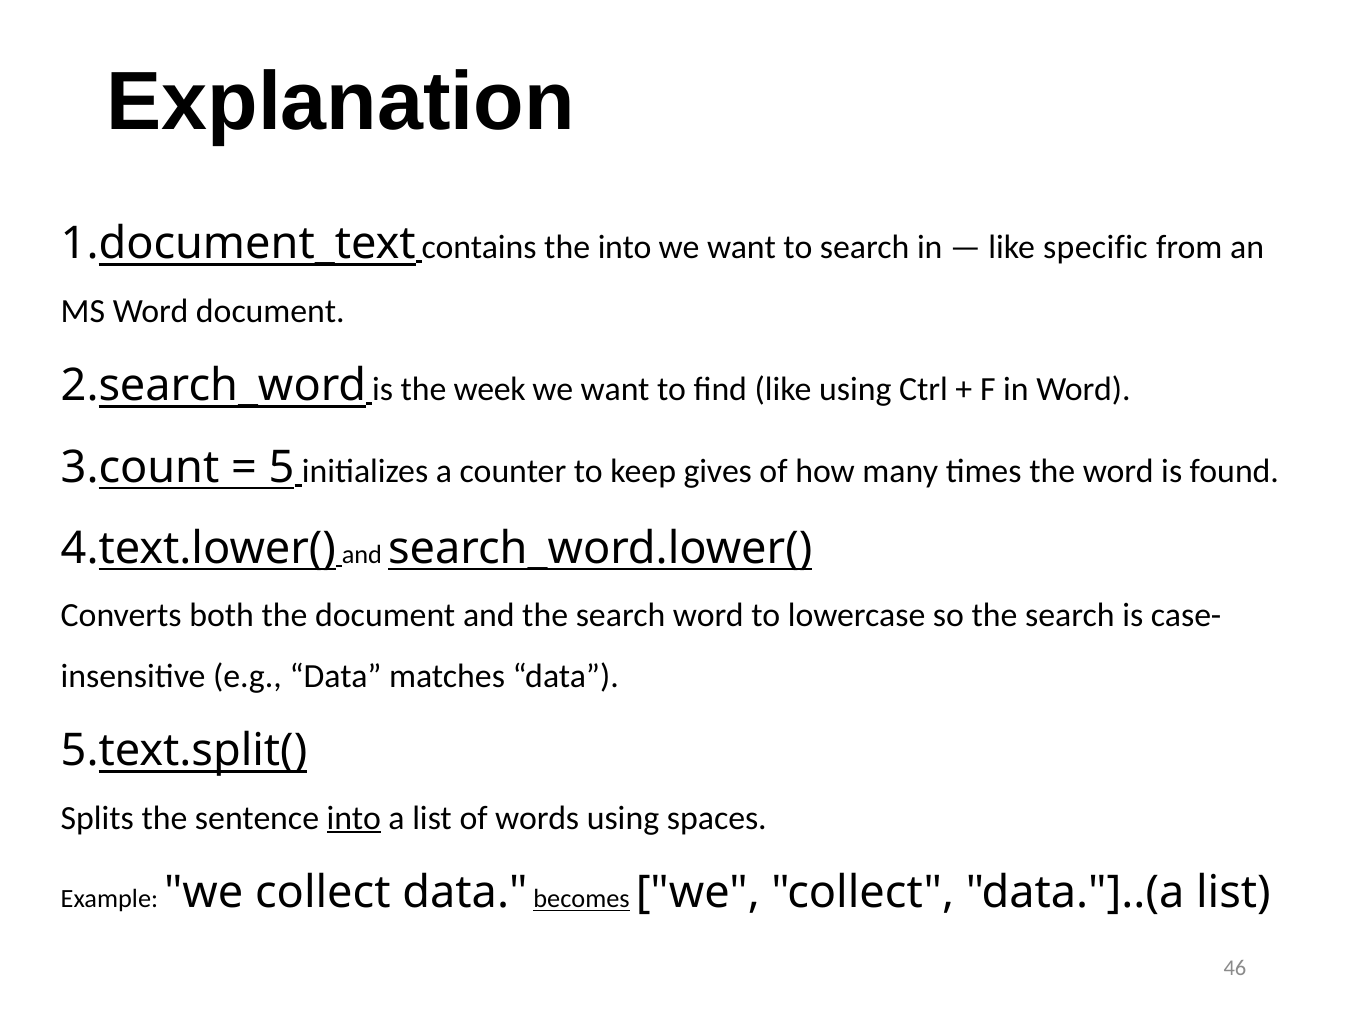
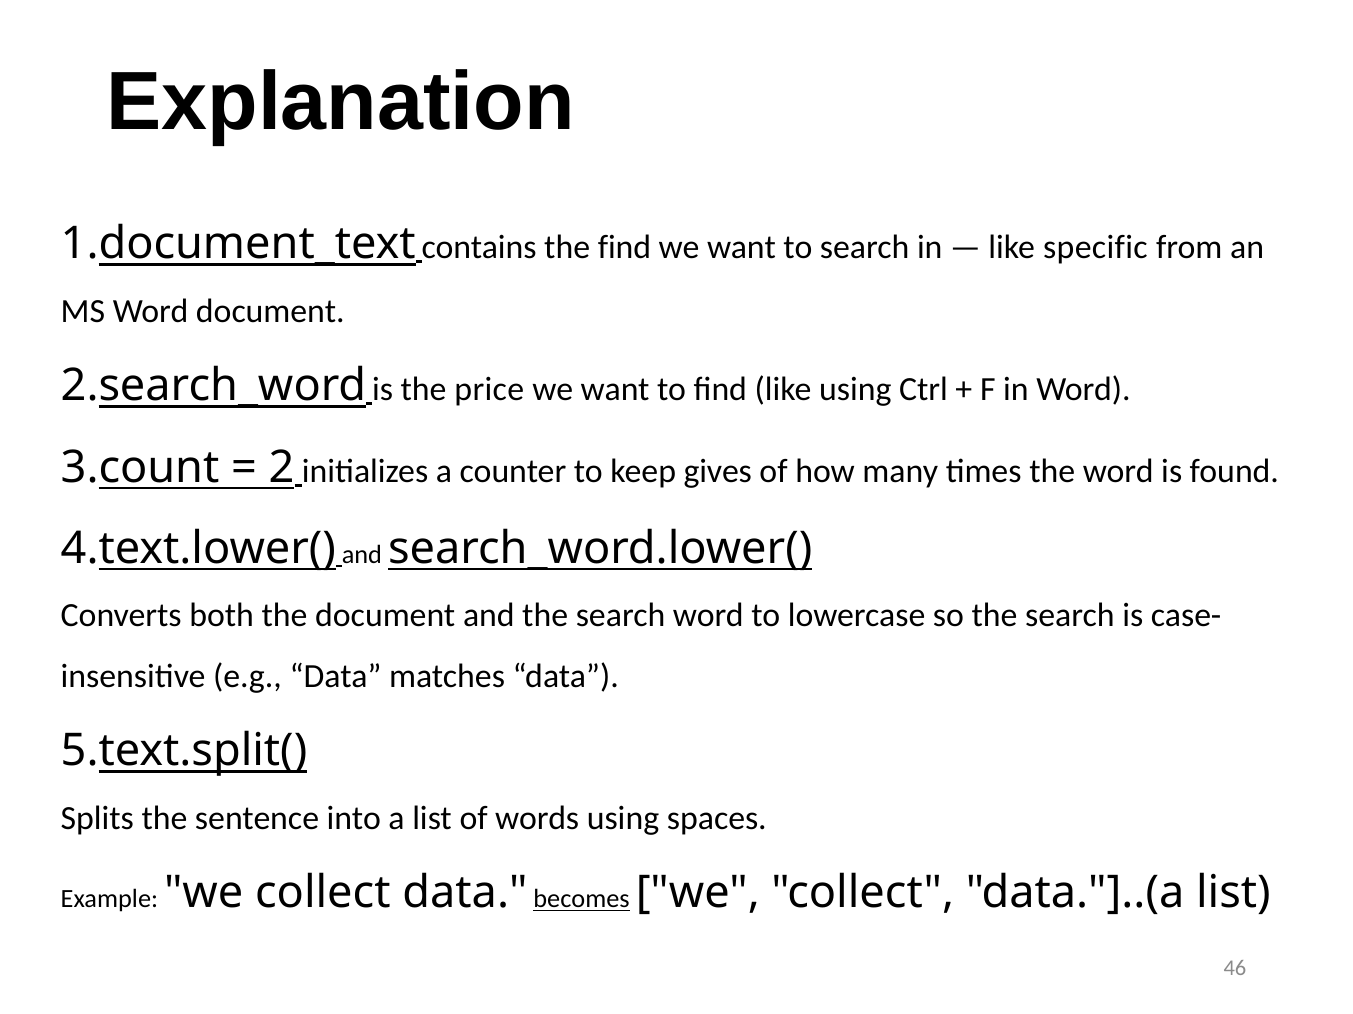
the into: into -> find (624, 248)
week: week -> price (489, 390)
5: 5 -> 2 (281, 468)
into underline: present -> none (354, 818)
